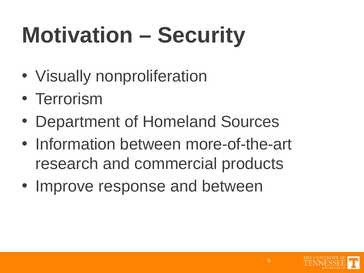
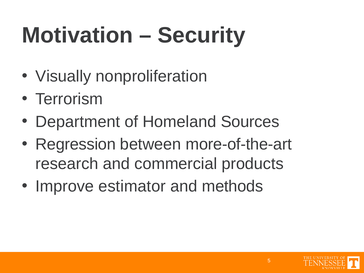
Information: Information -> Regression (76, 144)
response: response -> estimator (132, 186)
and between: between -> methods (233, 186)
